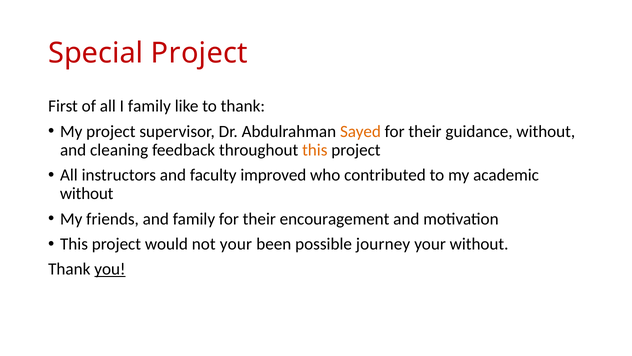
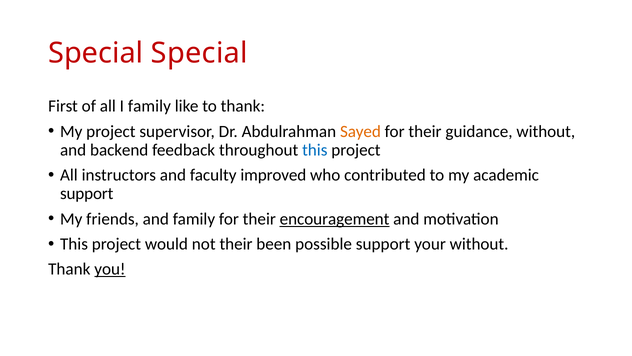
Special Project: Project -> Special (199, 53)
cleaning: cleaning -> backend (119, 150)
this colour: orange -> blue (315, 150)
without: without -> support (87, 193)
encouragement underline: none -> present (335, 219)
not your: your -> their (236, 244)
possible journey: journey -> support (383, 244)
